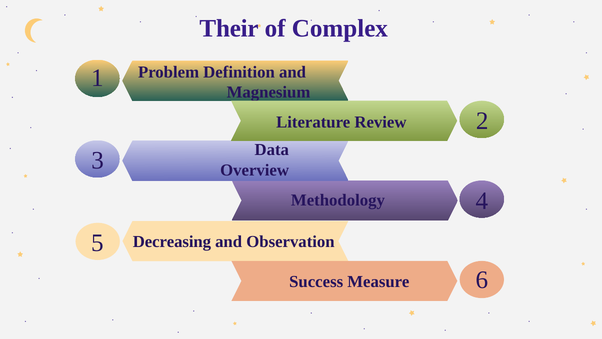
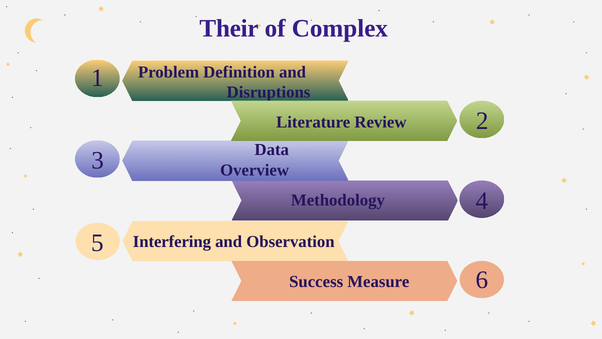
Magnesium: Magnesium -> Disruptions (269, 92)
Decreasing: Decreasing -> Interfering (172, 241)
